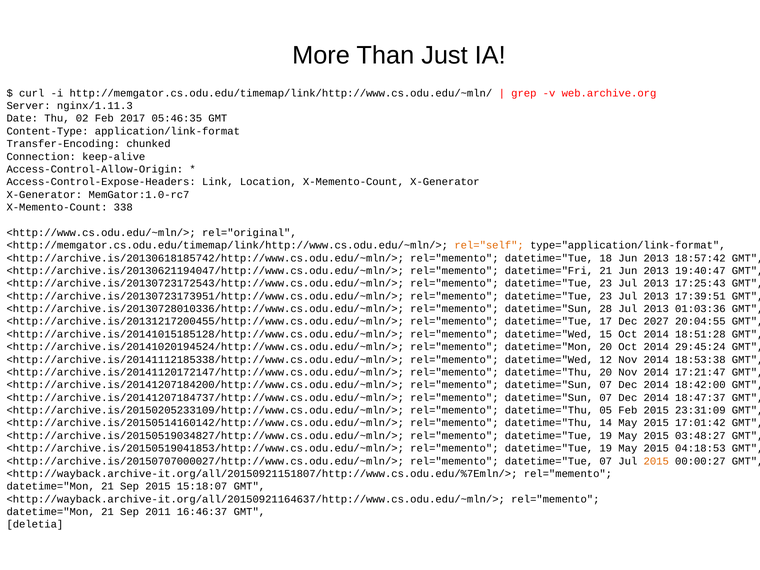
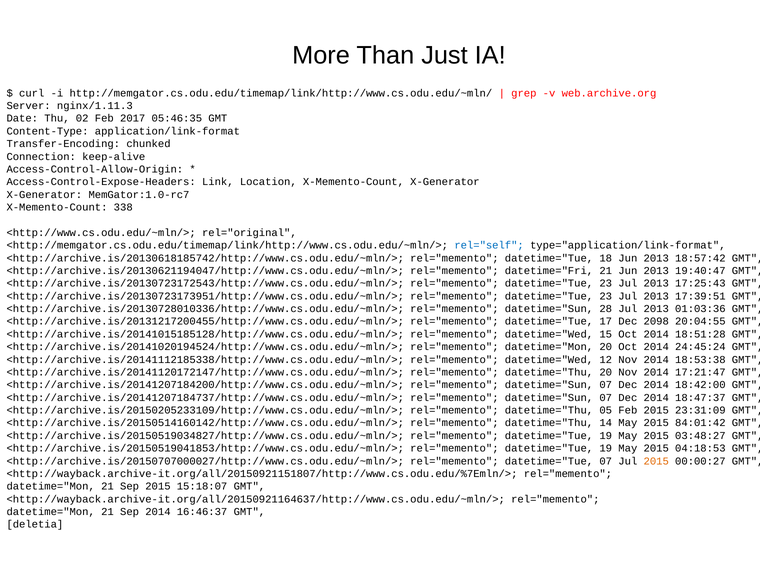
rel="self colour: orange -> blue (489, 245)
2027: 2027 -> 2098 (656, 321)
29:45:24: 29:45:24 -> 24:45:24 (700, 347)
17:01:42: 17:01:42 -> 84:01:42 (700, 423)
Sep 2011: 2011 -> 2014 (158, 512)
